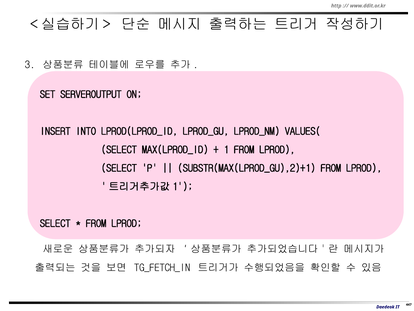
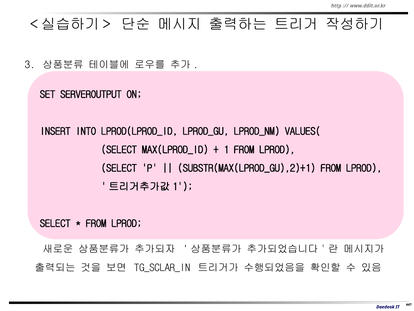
TG_FETCH_IN: TG_FETCH_IN -> TG_SCLAR_IN (162, 267)
